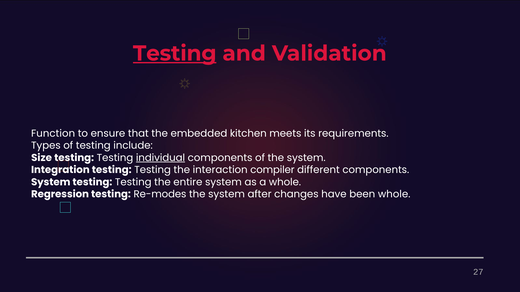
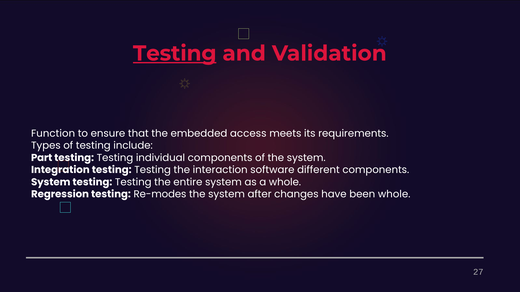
kitchen: kitchen -> access (248, 134)
Size: Size -> Part (42, 158)
individual underline: present -> none (160, 158)
compiler: compiler -> software (272, 170)
